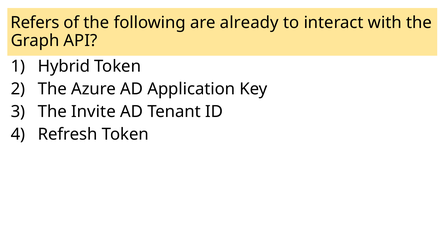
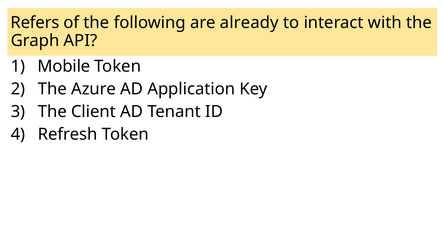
Hybrid: Hybrid -> Mobile (64, 66)
Invite: Invite -> Client (94, 112)
